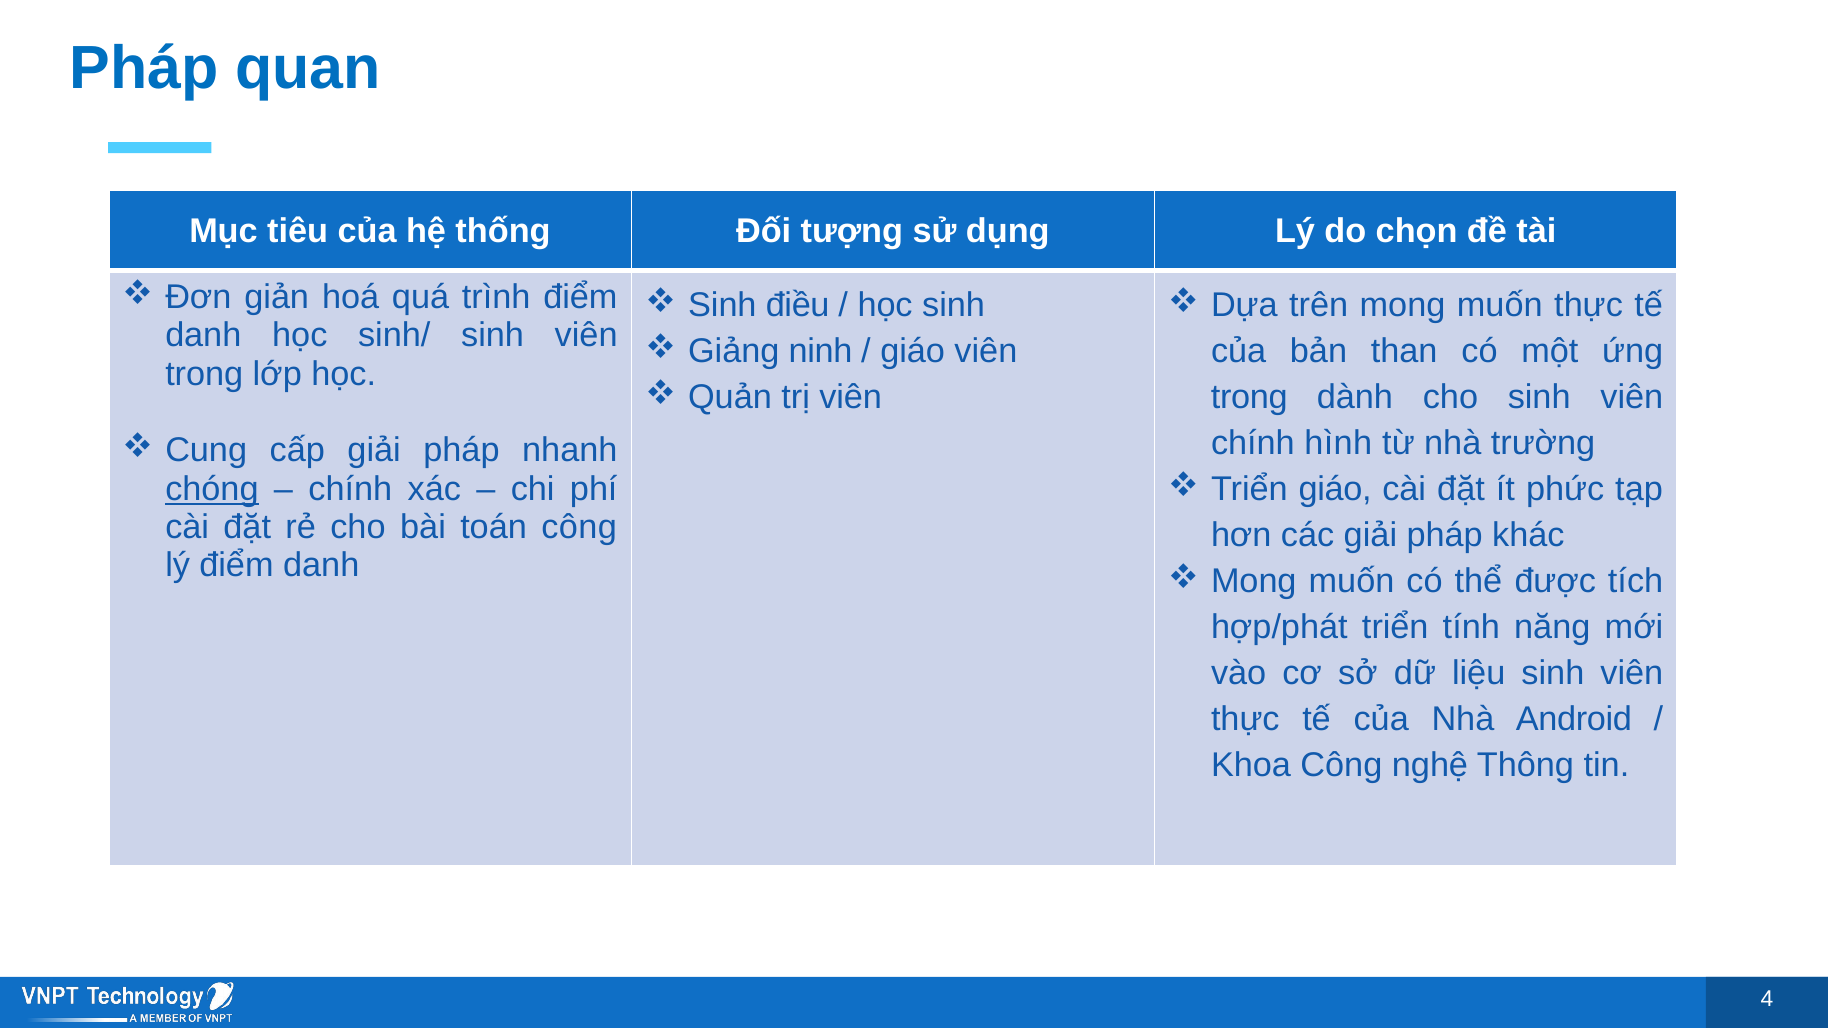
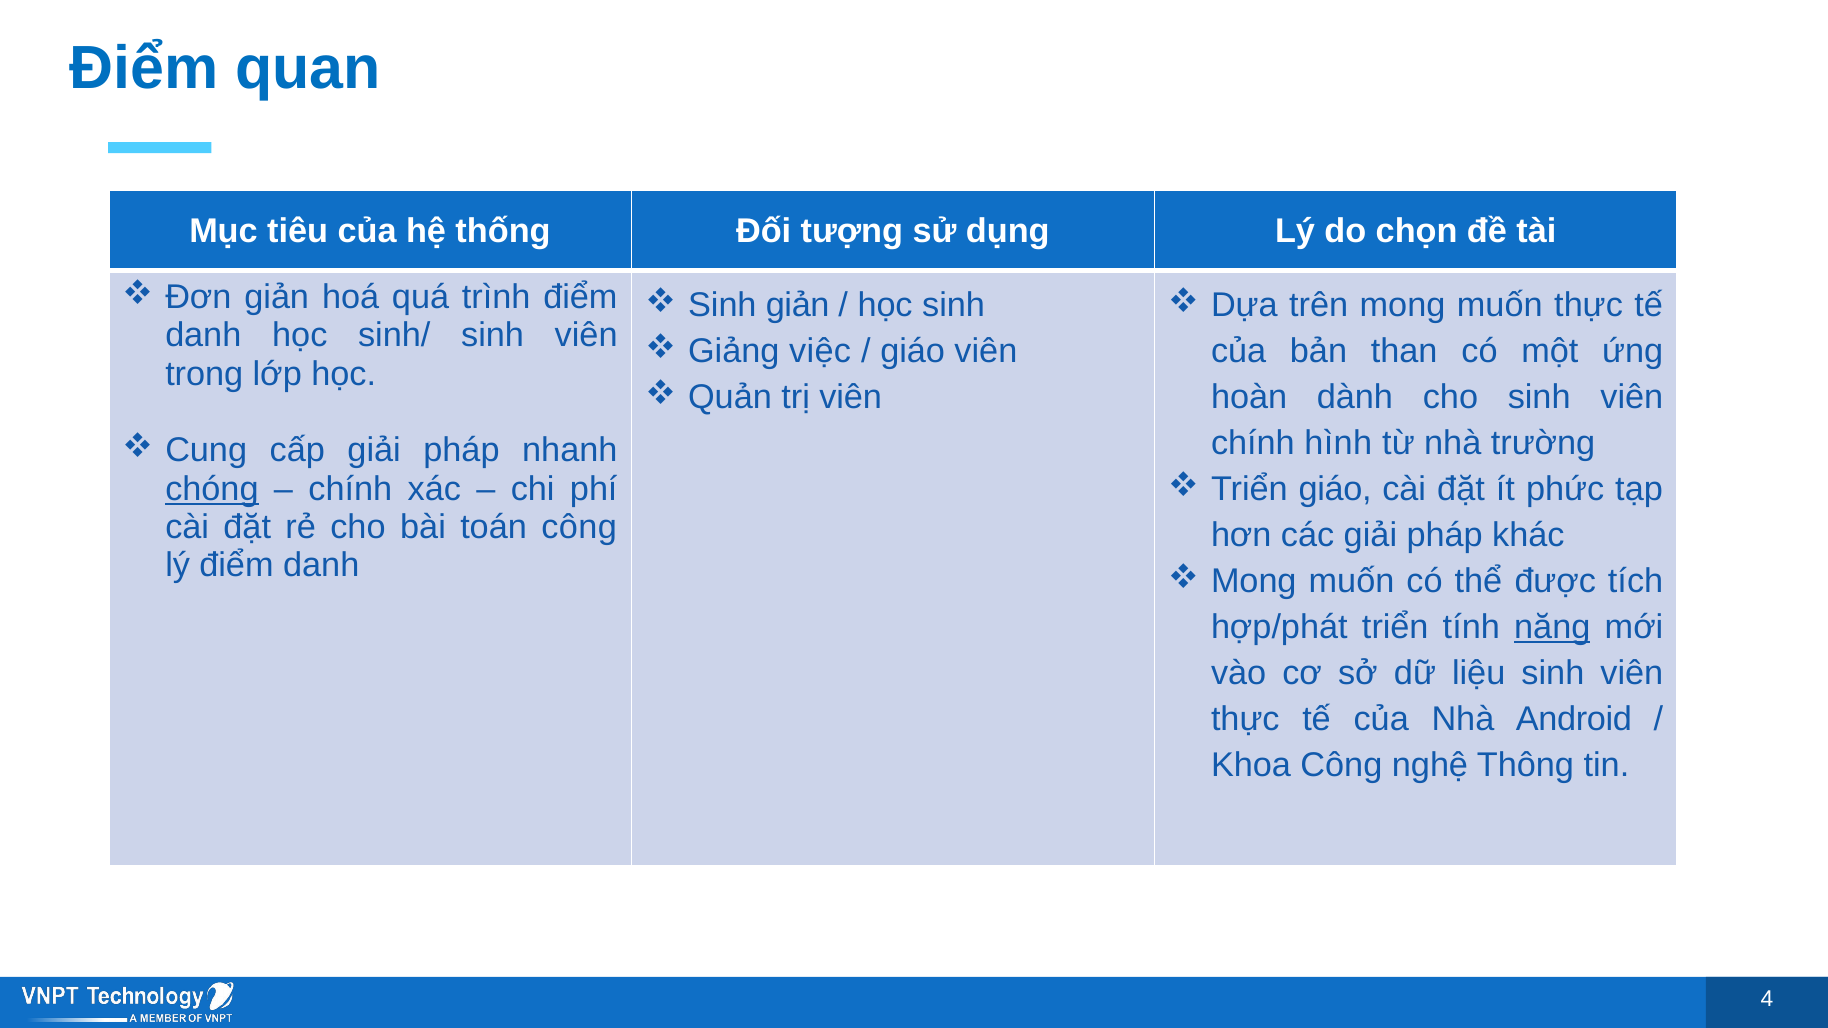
Pháp: Pháp -> Điểm (144, 68)
Sinh điều: điều -> giản (798, 305)
ninh: ninh -> việc (820, 351)
trong: trong -> hoàn (1249, 397)
năng underline: none -> present (1552, 627)
